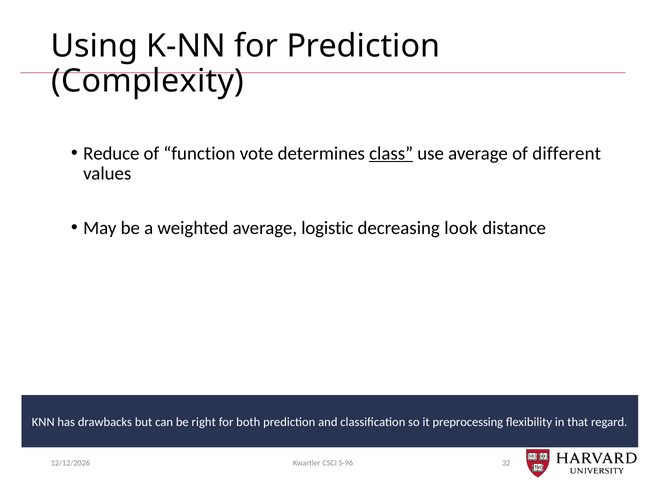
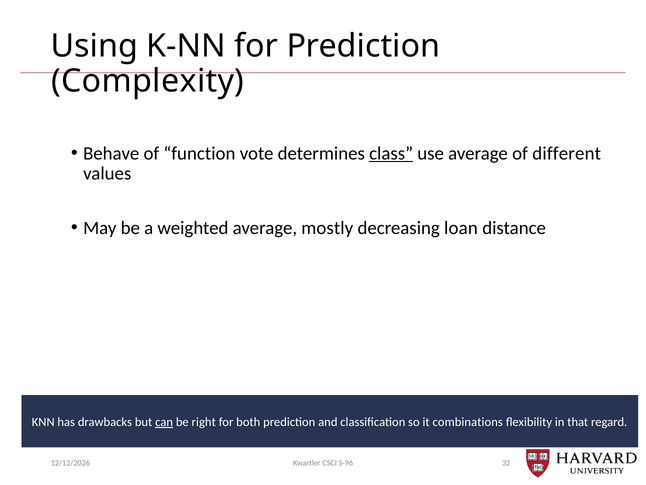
Reduce: Reduce -> Behave (111, 153)
logistic: logistic -> mostly (327, 228)
look: look -> loan (461, 228)
can underline: none -> present (164, 422)
preprocessing: preprocessing -> combinations (468, 422)
